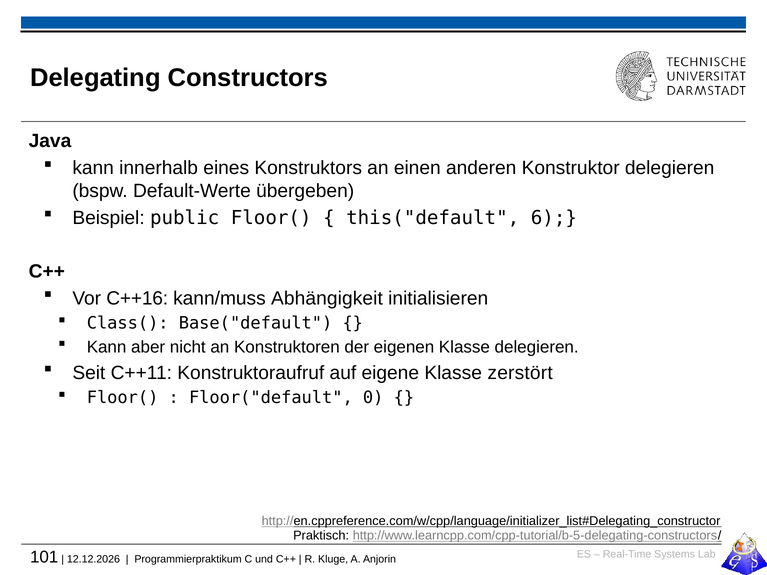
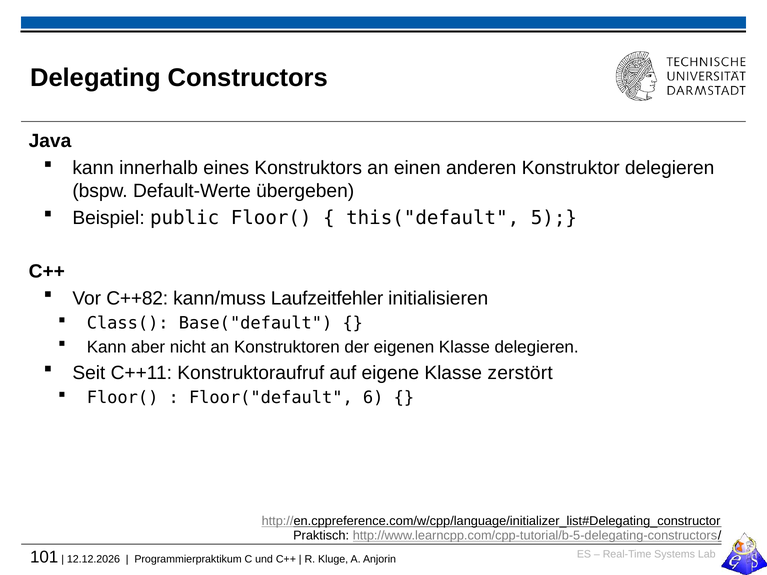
6: 6 -> 5 (554, 218)
C++16: C++16 -> C++82 (137, 298)
Abhängigkeit: Abhängigkeit -> Laufzeitfehler (327, 298)
0: 0 -> 6 (373, 398)
